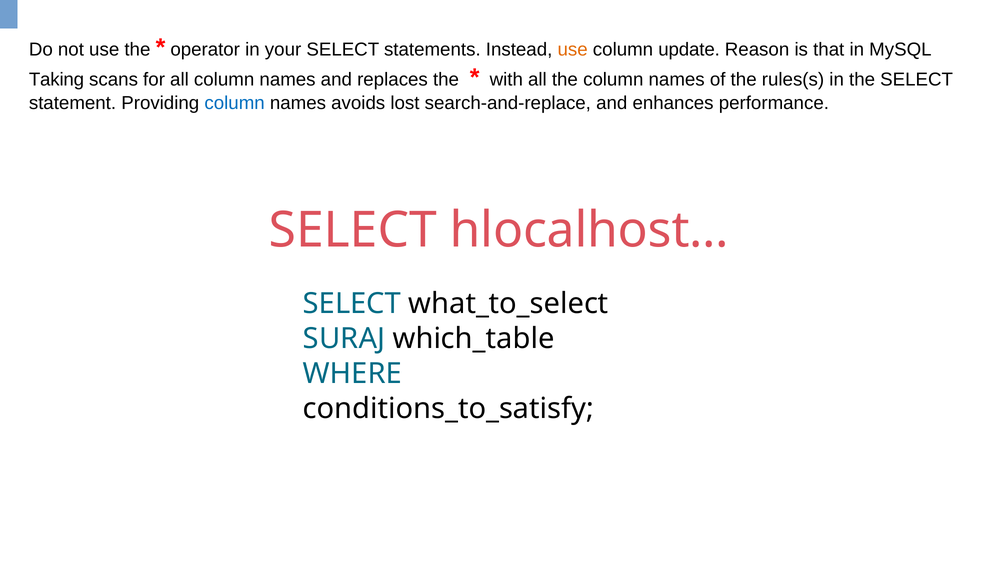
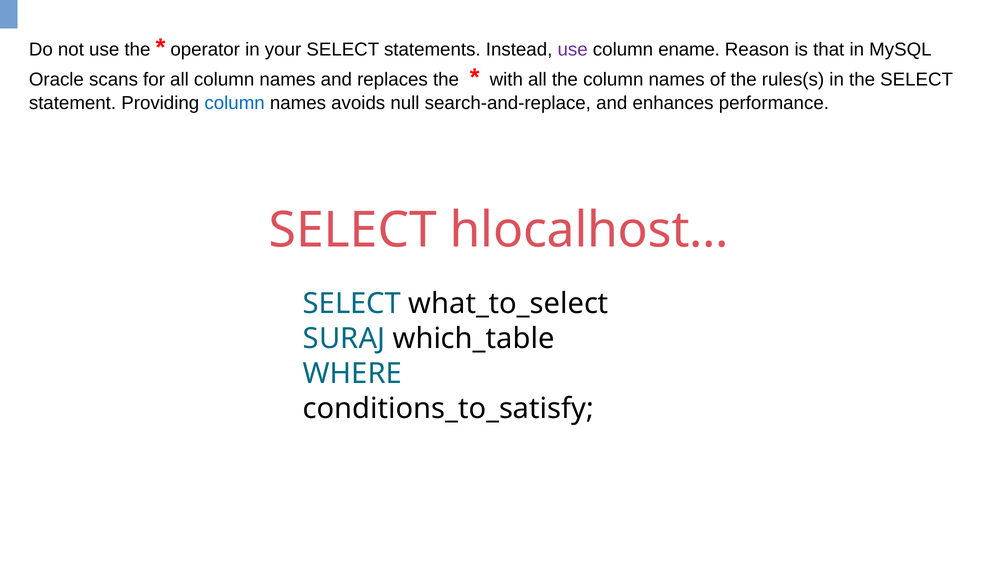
use colour: orange -> purple (573, 50)
update: update -> ename (689, 50)
Taking: Taking -> Oracle (56, 80)
lost: lost -> null (405, 103)
